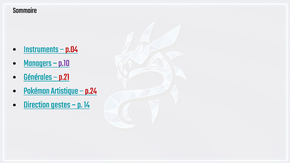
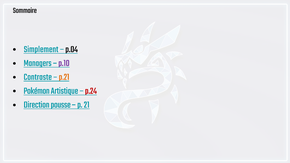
Instruments: Instruments -> Simplement (41, 49)
p.04 colour: red -> black (72, 49)
Générales: Générales -> Contraste (38, 77)
p.21 colour: red -> orange (64, 77)
gestes: gestes -> pousse (61, 105)
14: 14 -> 21 (87, 105)
